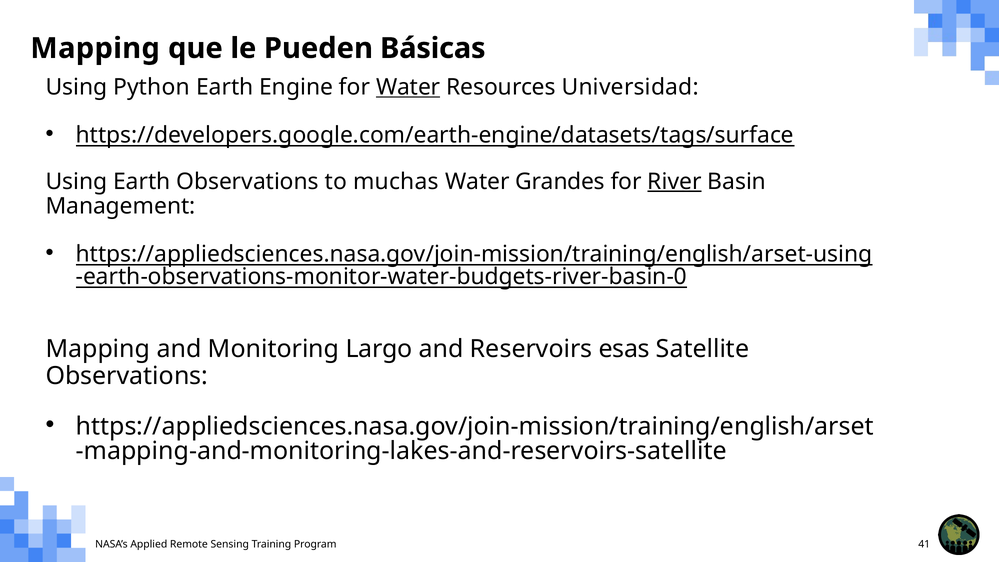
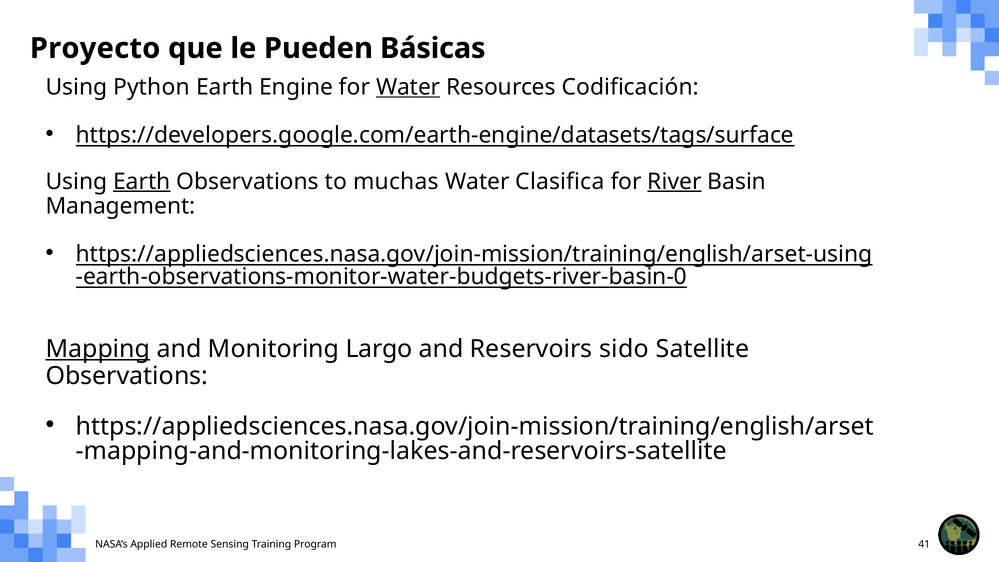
Mapping: Mapping -> Proyecto (95, 48)
Universidad: Universidad -> Codificación (630, 87)
Earth underline: none -> present (142, 181)
Grandes: Grandes -> Clasifica (560, 181)
Mapping underline: none -> present (98, 349)
esas: esas -> sido (624, 349)
